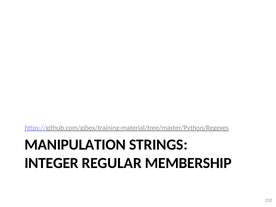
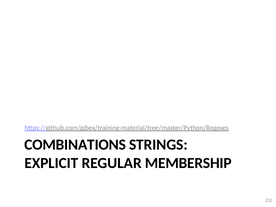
MANIPULATION: MANIPULATION -> COMBINATIONS (75, 145)
INTEGER: INTEGER -> EXPLICIT (51, 163)
